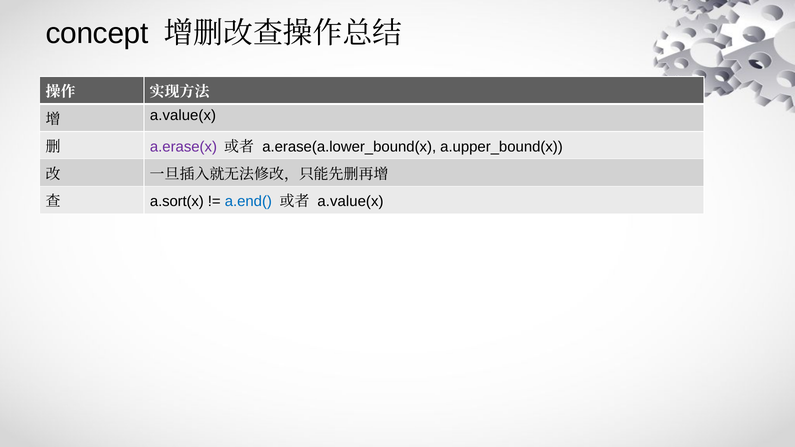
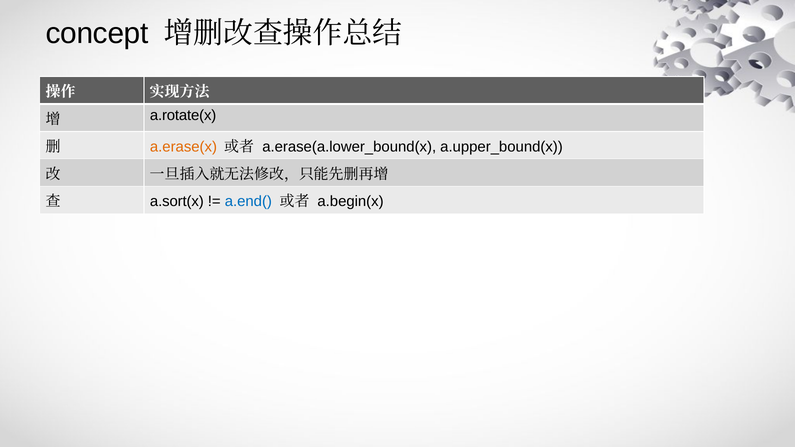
a.value(x: a.value(x -> a.rotate(x (183, 116)
a.erase(x colour: purple -> orange (183, 147)
a.value(x: a.value(x -> a.begin(x (351, 202)
